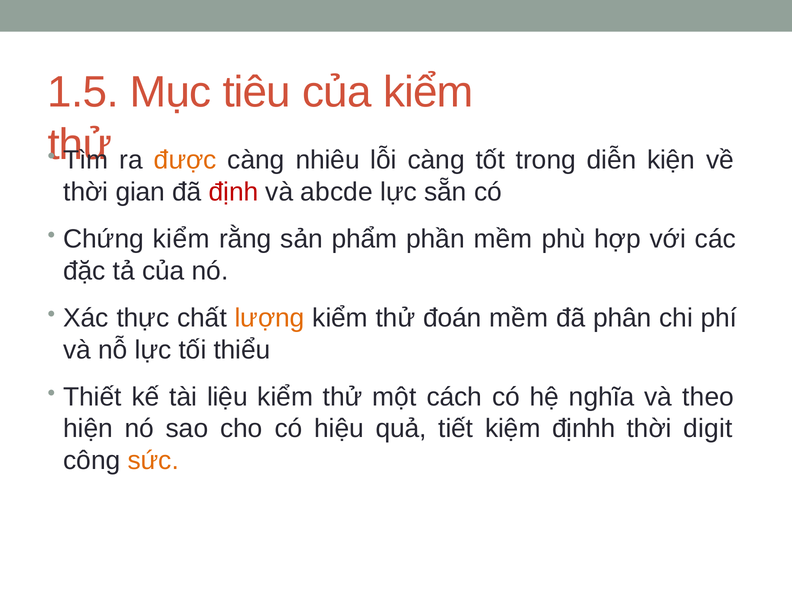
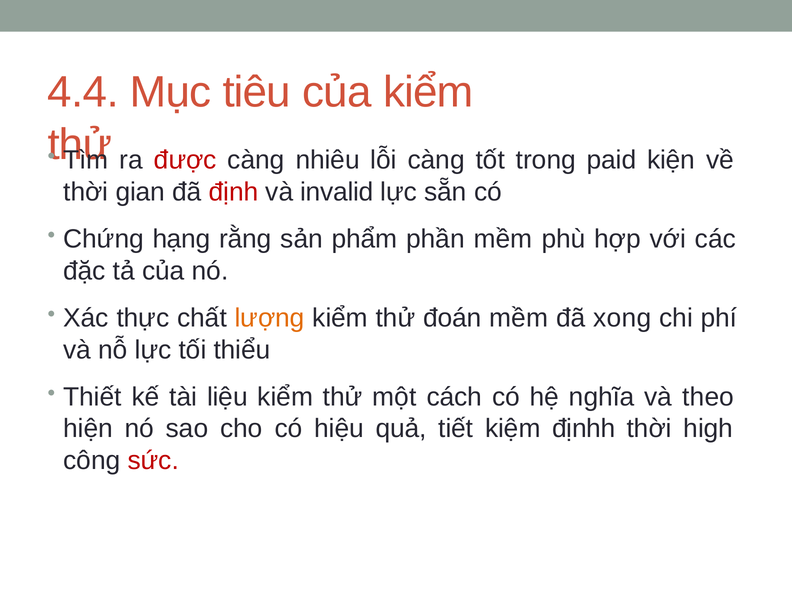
1.5: 1.5 -> 4.4 (83, 92)
được colour: orange -> red (185, 160)
diễn: diễn -> paid (612, 160)
abcde: abcde -> invalid (337, 192)
Chứng kiểm: kiểm -> hạng (181, 239)
phân: phân -> xong (622, 318)
digit: digit -> high (708, 429)
sức colour: orange -> red (153, 460)
